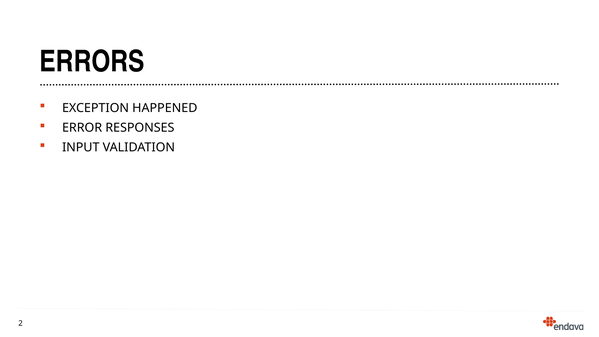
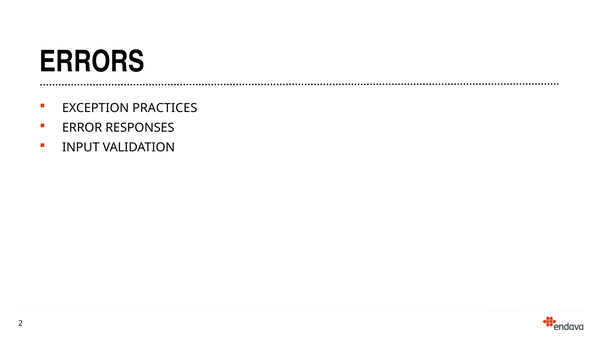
HAPPENED: HAPPENED -> PRACTICES (165, 108)
